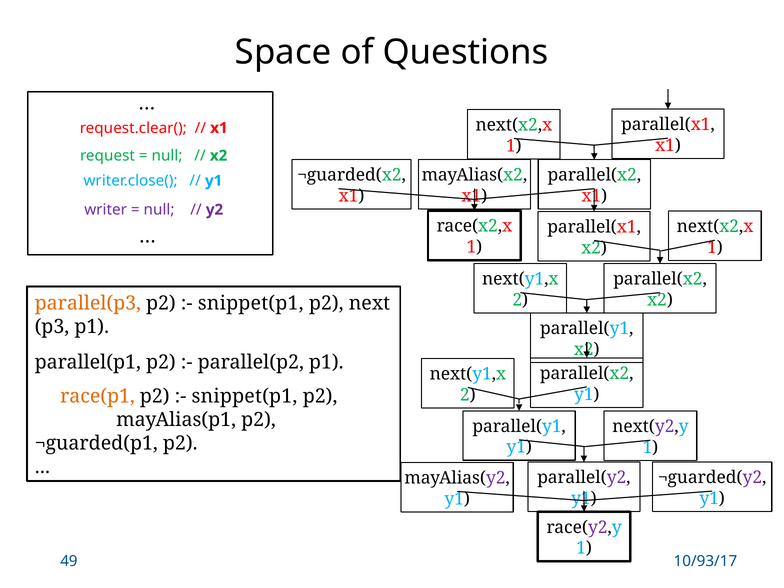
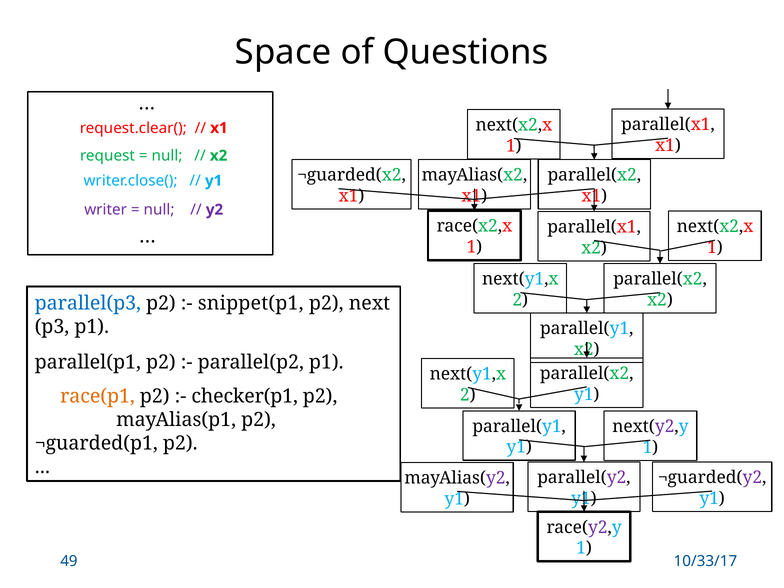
parallel(p3 colour: orange -> blue (88, 303)
snippet(p1: snippet(p1 -> checker(p1 (245, 396)
10/93/17: 10/93/17 -> 10/33/17 (705, 561)
